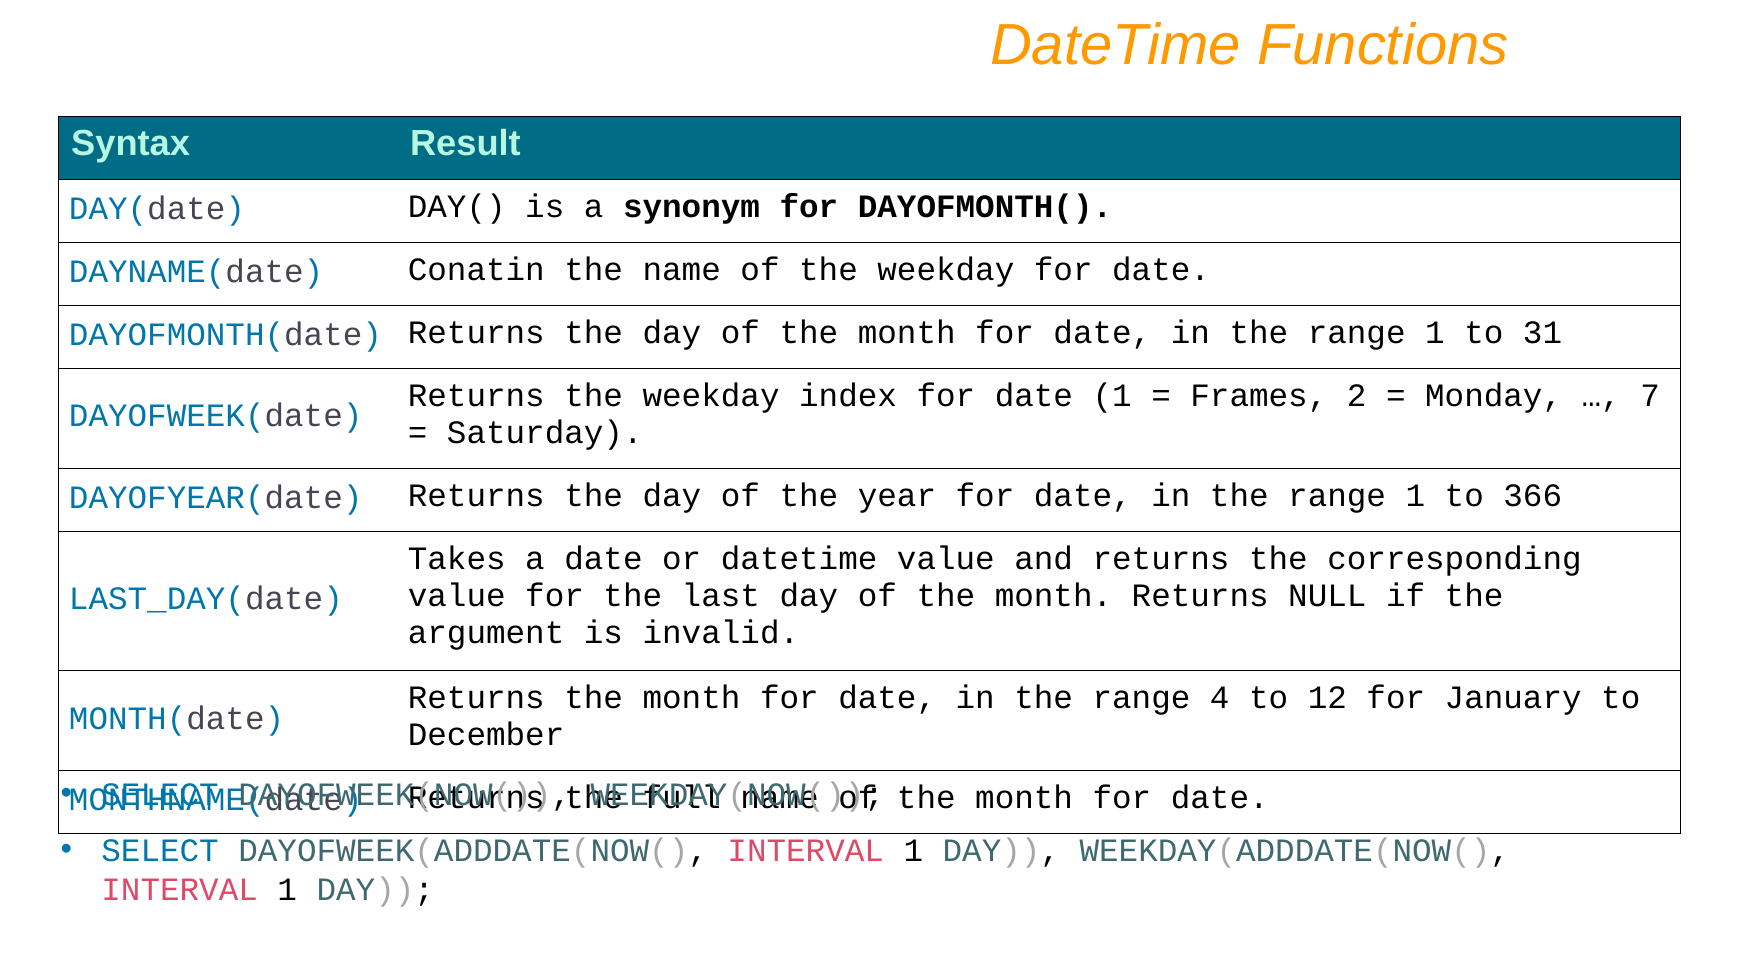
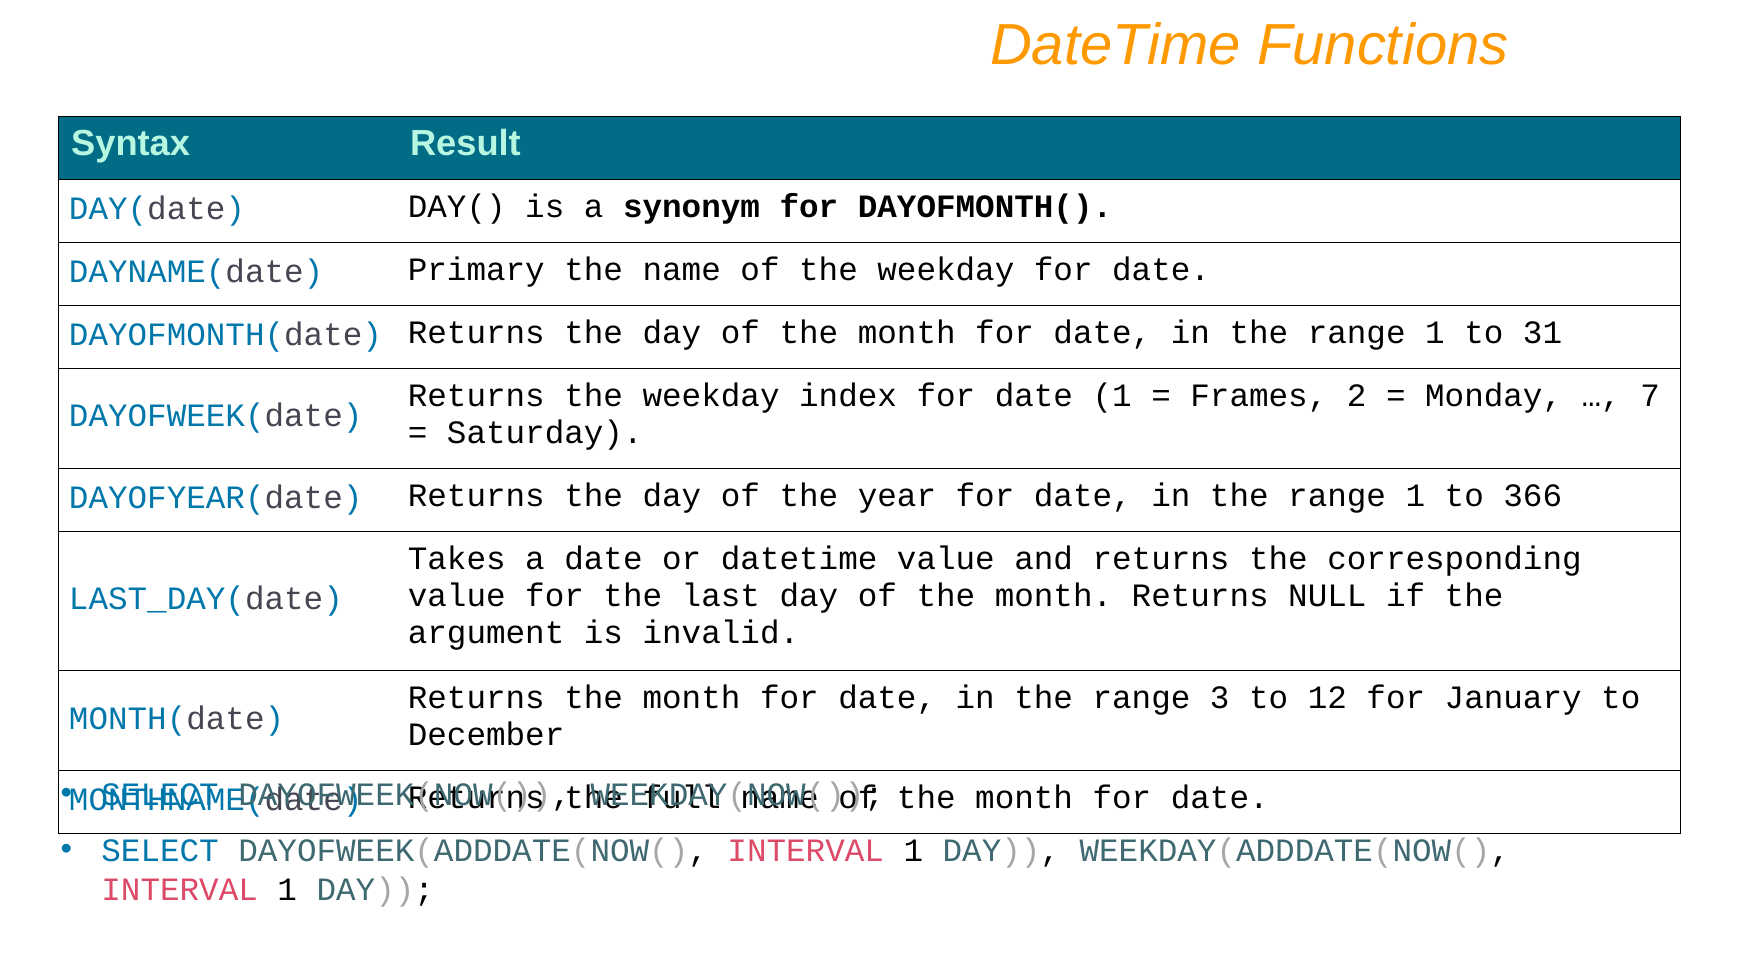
Conatin: Conatin -> Primary (476, 270)
4: 4 -> 3 (1220, 698)
